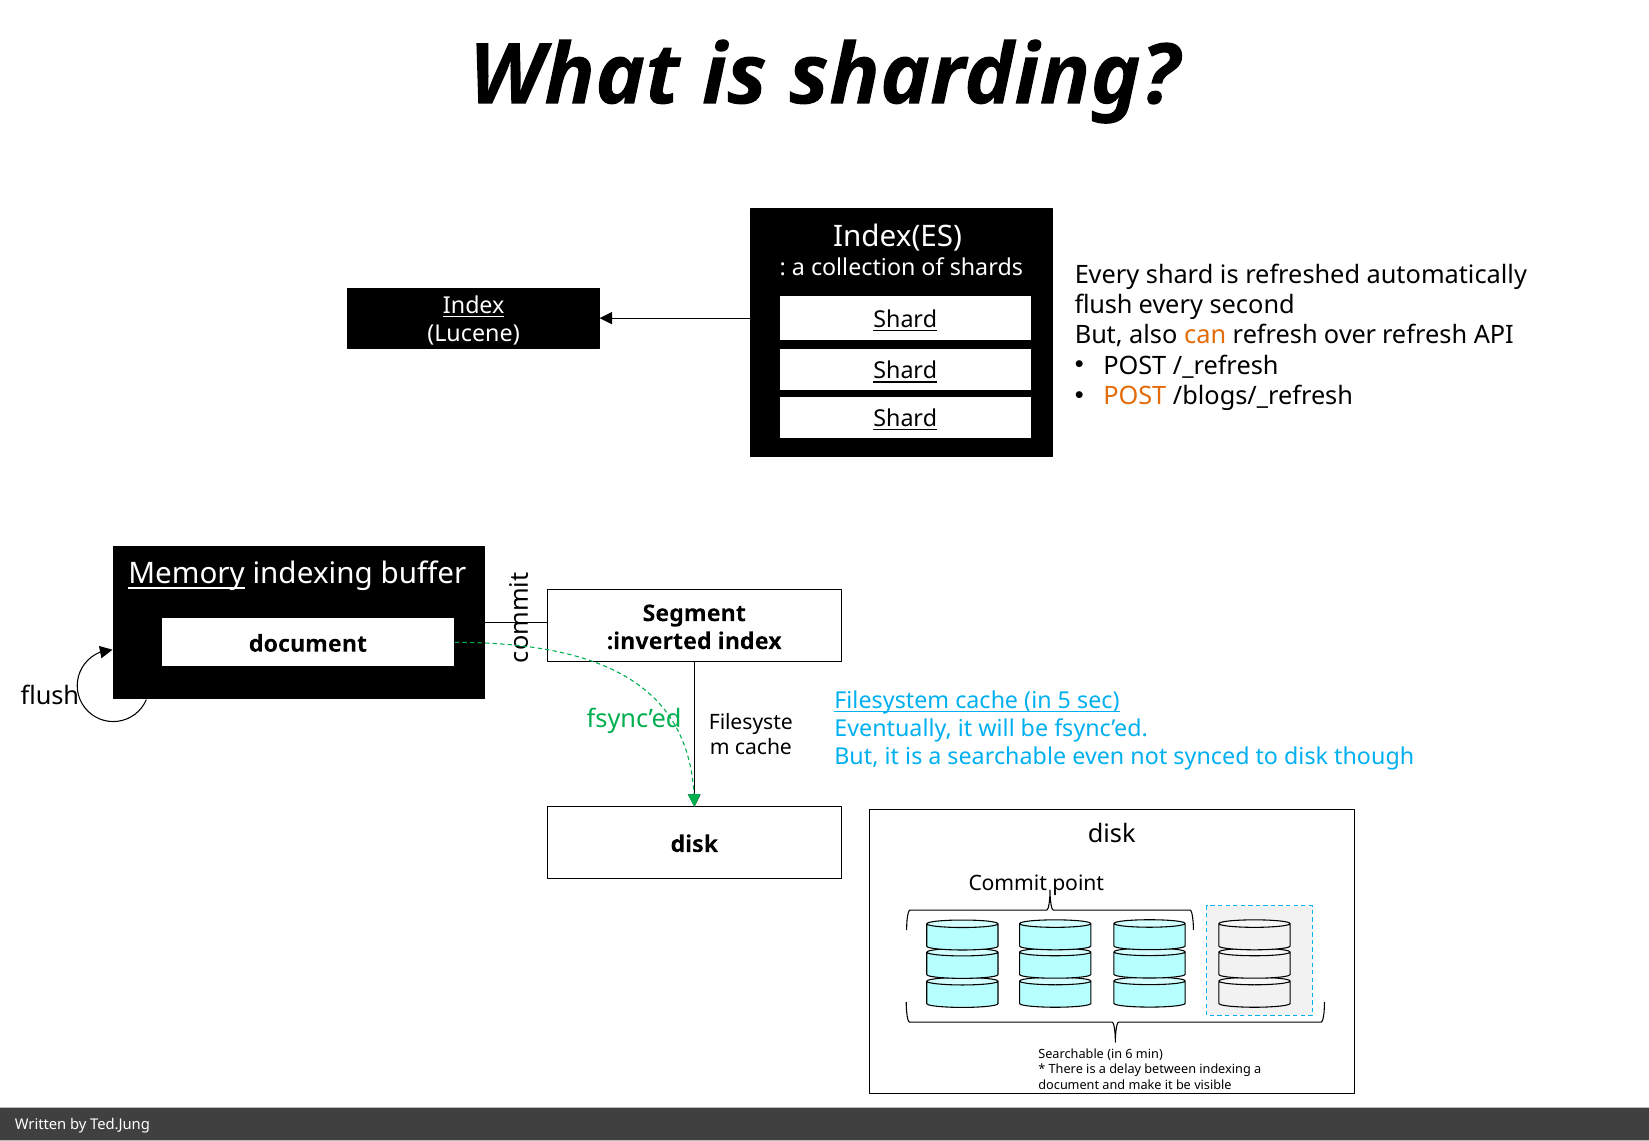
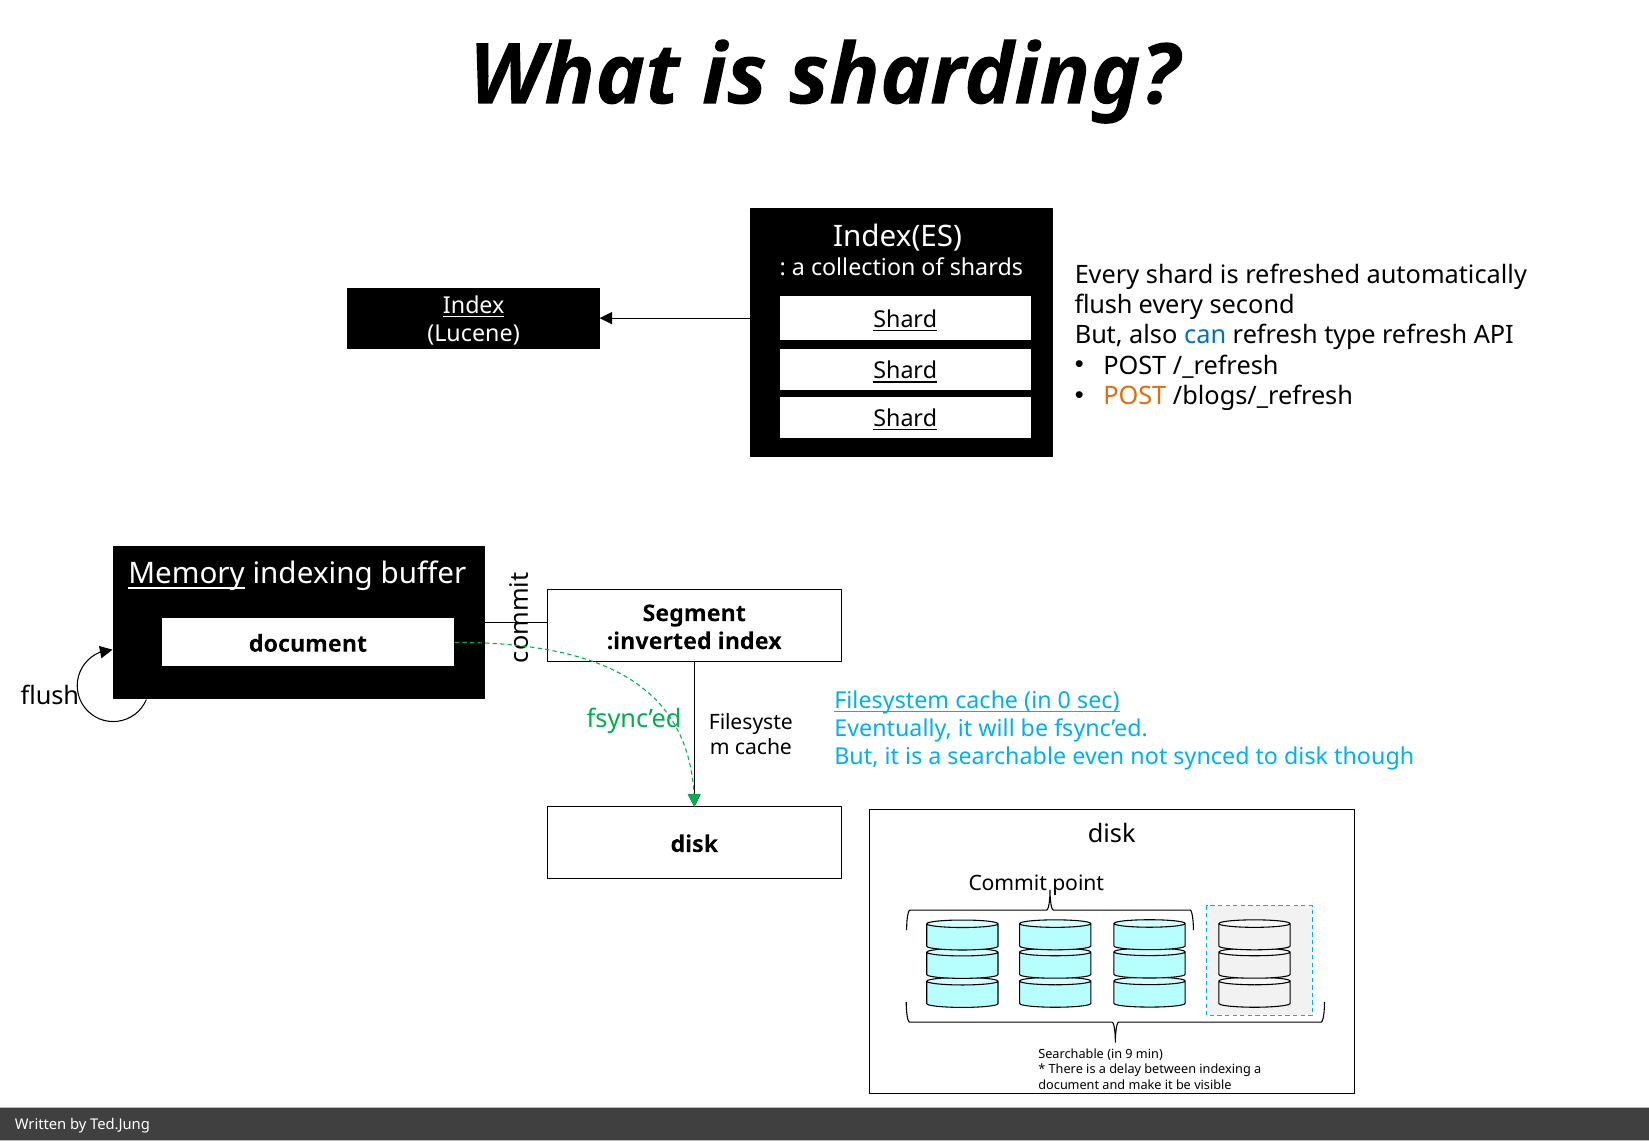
can colour: orange -> blue (1205, 336)
over: over -> type (1350, 336)
5: 5 -> 0 (1064, 701)
6: 6 -> 9 (1129, 1055)
